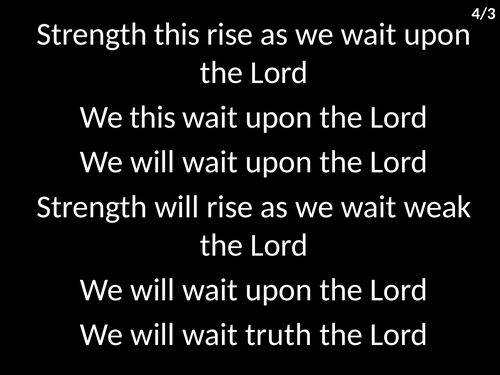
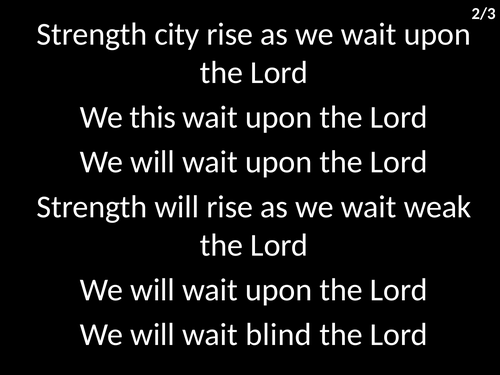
4/3: 4/3 -> 2/3 (484, 14)
Strength this: this -> city (177, 34)
truth: truth -> blind (278, 335)
